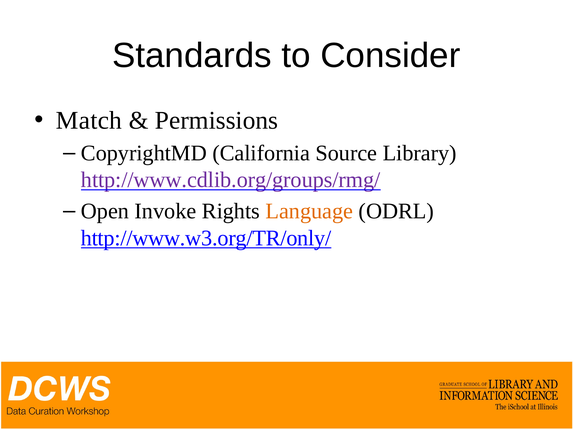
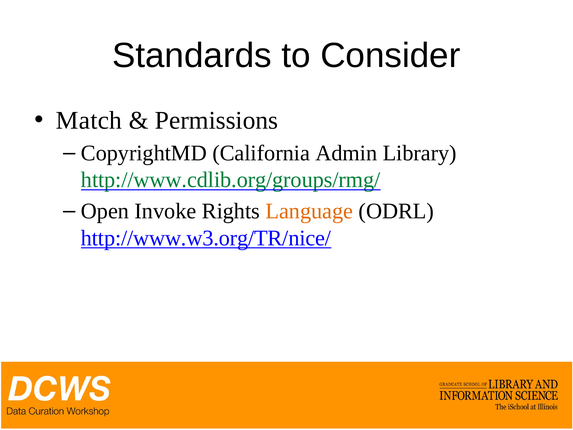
Source: Source -> Admin (346, 153)
http://www.cdlib.org/groups/rmg/ colour: purple -> green (231, 180)
http://www.w3.org/TR/only/: http://www.w3.org/TR/only/ -> http://www.w3.org/TR/nice/ (206, 238)
